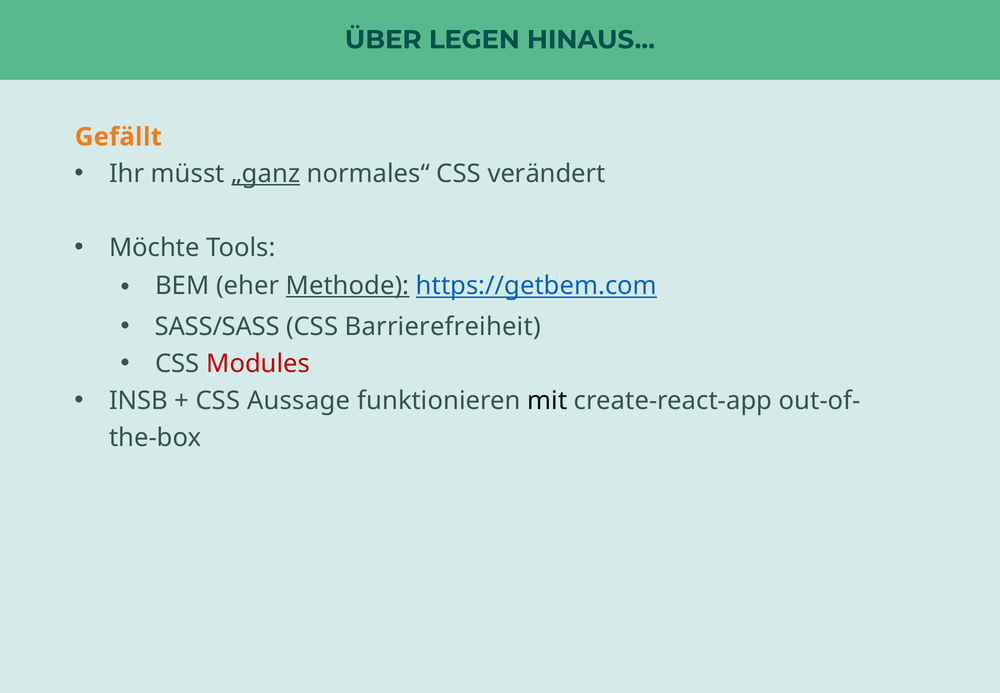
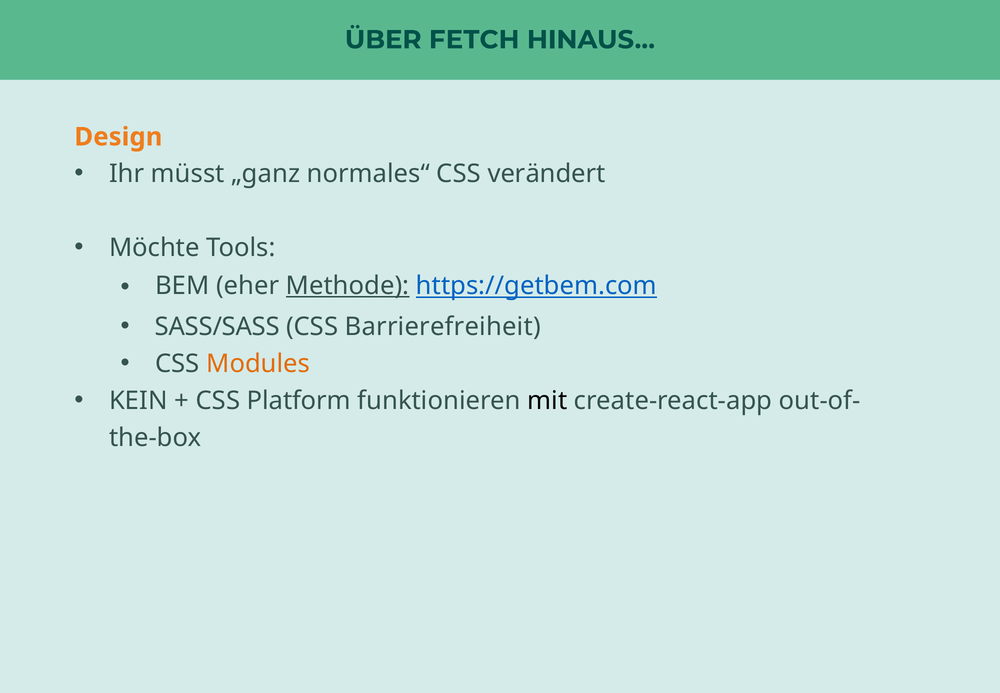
LEGEN: LEGEN -> FETCH (474, 40)
Gefällt: Gefällt -> Design (118, 137)
„ganz underline: present -> none (266, 174)
Modules colour: red -> orange (258, 363)
INSB: INSB -> KEIN (138, 400)
Aussage: Aussage -> Platform (299, 400)
